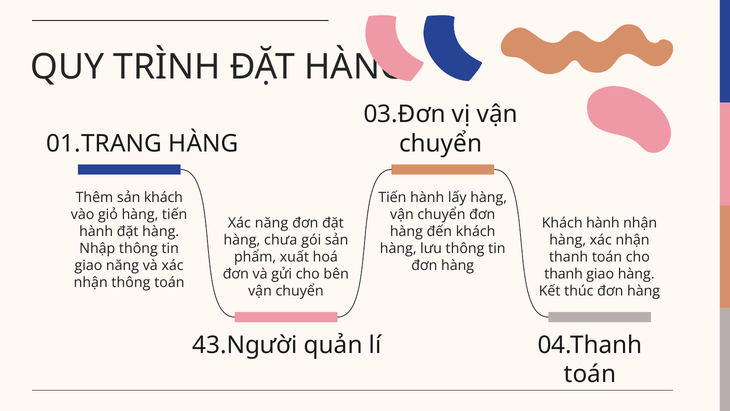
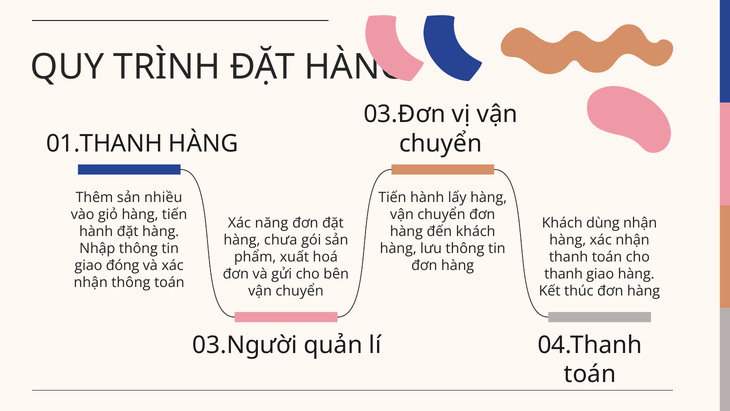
01.TRANG: 01.TRANG -> 01.THANH (104, 143)
sản khách: khách -> nhiều (163, 197)
Khách hành: hành -> dùng (603, 223)
giao năng: năng -> đóng (123, 265)
43.Người: 43.Người -> 03.Người (245, 345)
